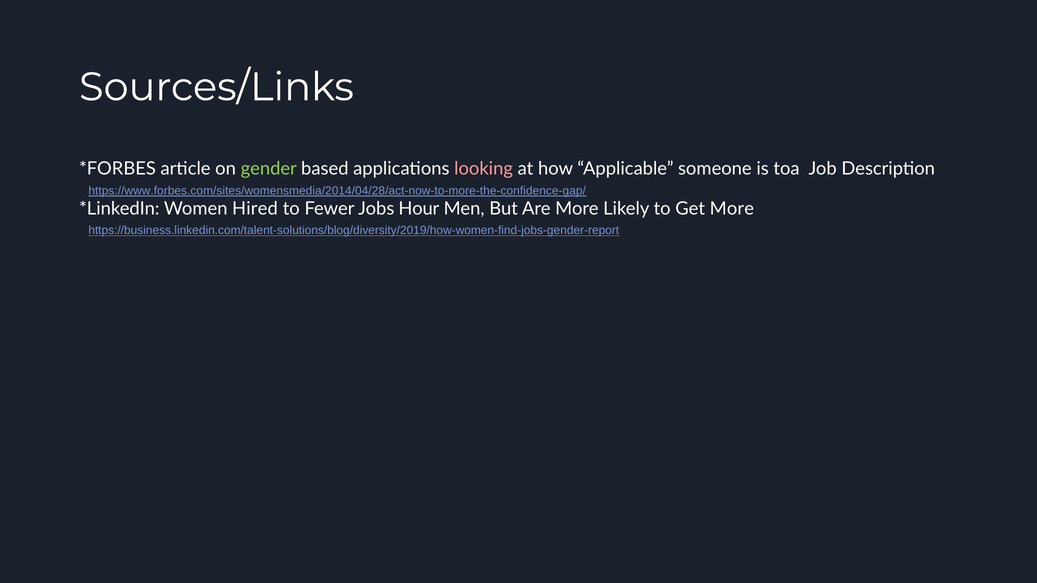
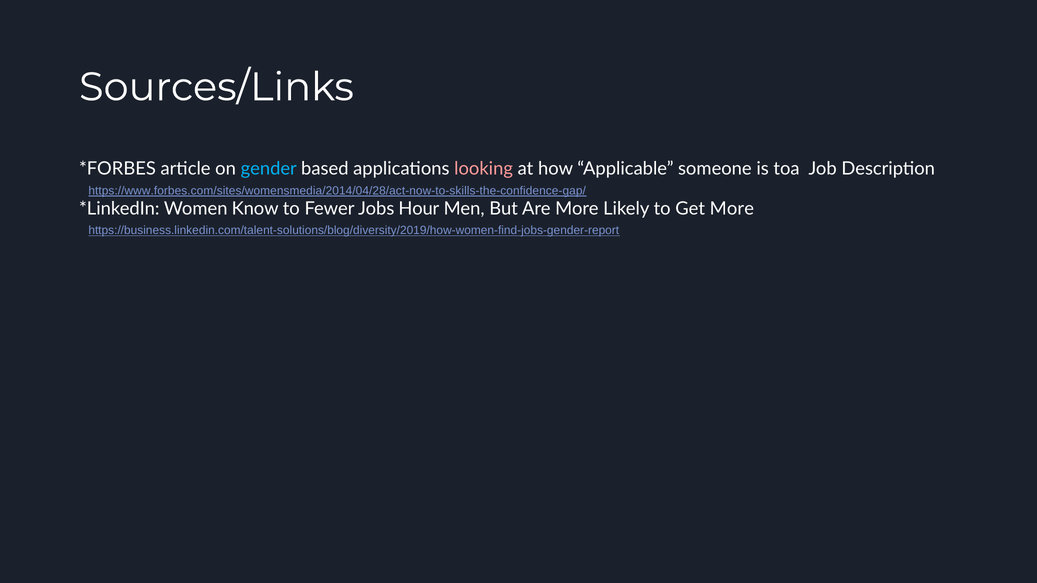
gender colour: light green -> light blue (269, 169)
https://www.forbes.com/sites/womensmedia/2014/04/28/act-now-to-more-the-confidence-gap/: https://www.forbes.com/sites/womensmedia/2014/04/28/act-now-to-more-the-confidence-gap/ -> https://www.forbes.com/sites/womensmedia/2014/04/28/act-now-to-skills-the-confidence-gap/ (337, 191)
Hired: Hired -> Know (255, 209)
